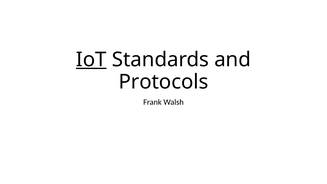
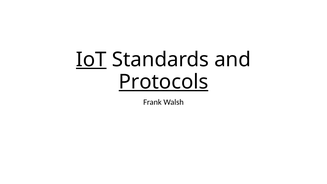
Protocols underline: none -> present (164, 82)
